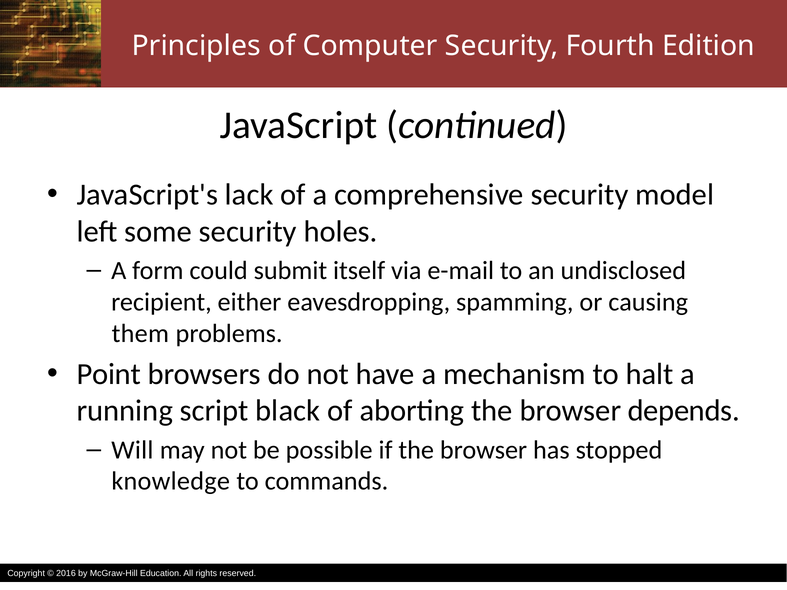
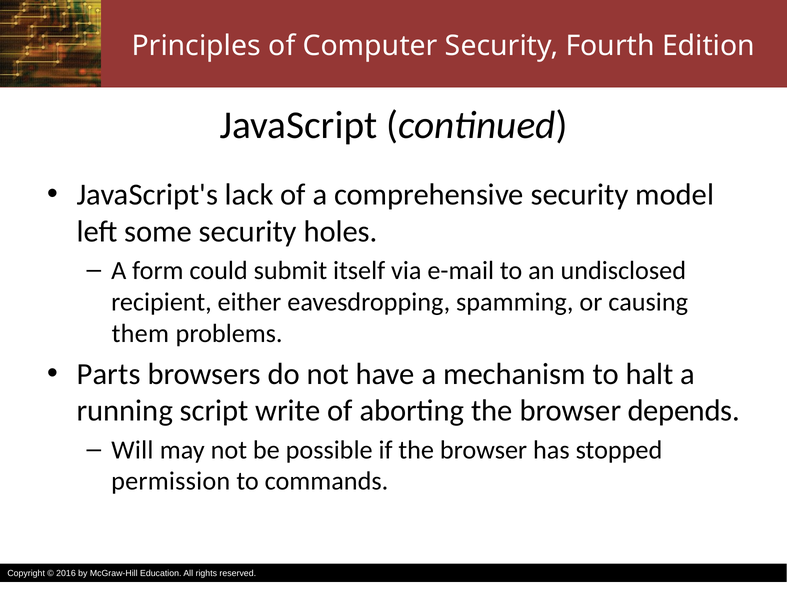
Point: Point -> Parts (109, 374)
black: black -> write (288, 411)
knowledge: knowledge -> permission (171, 482)
